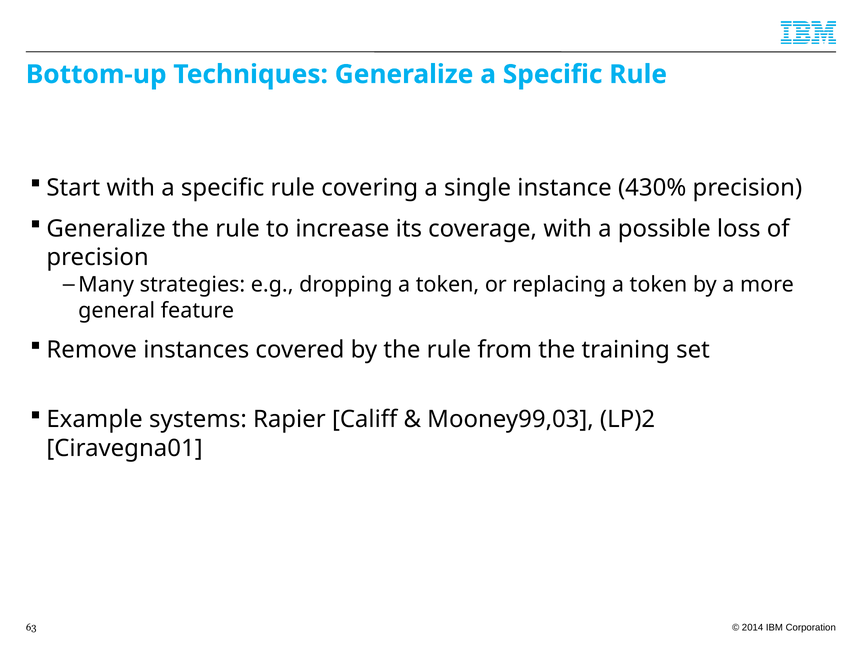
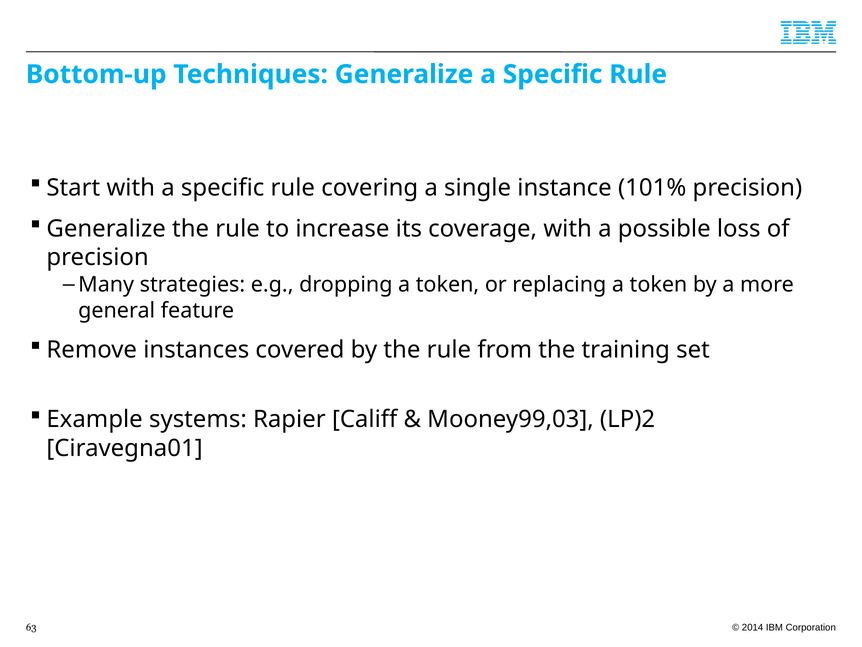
430%: 430% -> 101% (652, 188)
